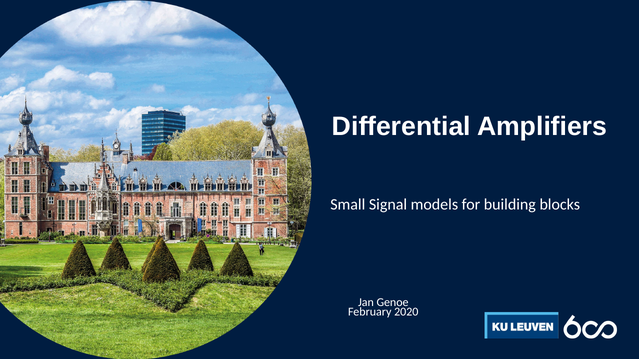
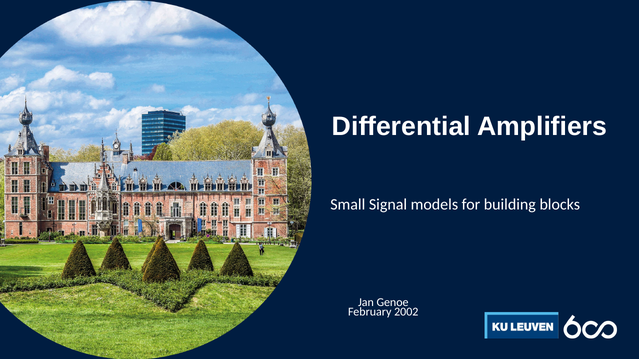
2020: 2020 -> 2002 (406, 312)
